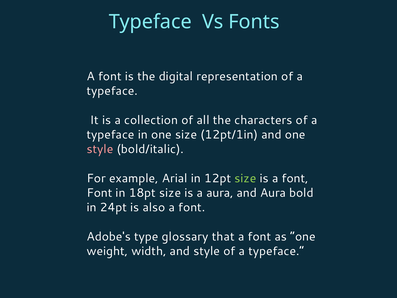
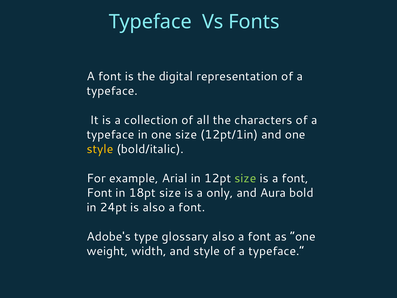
style colour: pink -> yellow (100, 149)
a aura: aura -> only (220, 193)
glossary that: that -> also (223, 236)
